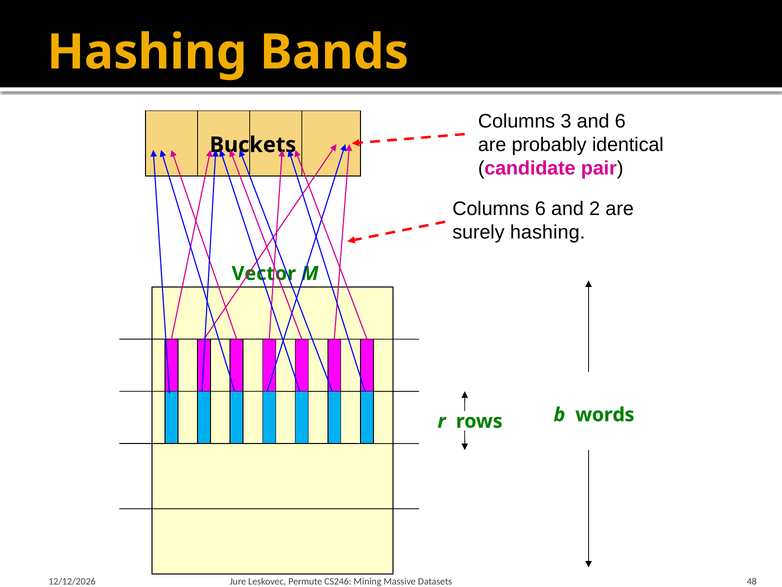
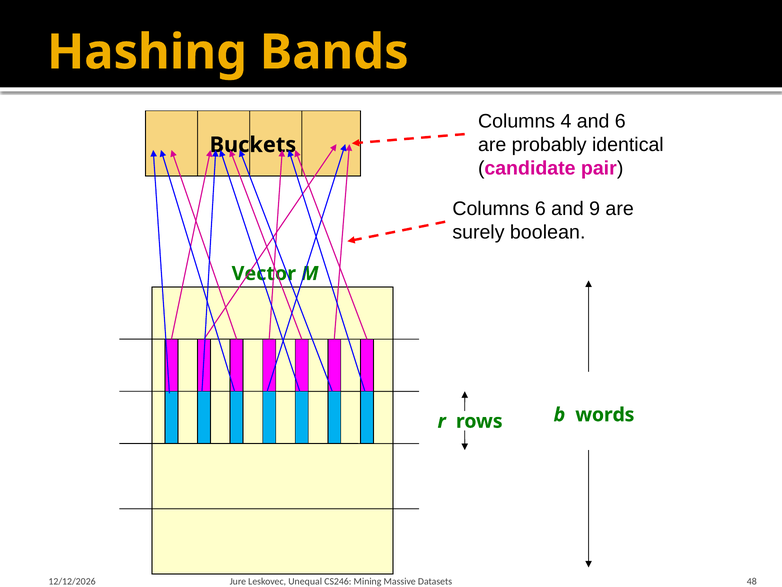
3: 3 -> 4 (566, 121)
2: 2 -> 9 (595, 209)
surely hashing: hashing -> boolean (548, 232)
Permute: Permute -> Unequal (305, 581)
